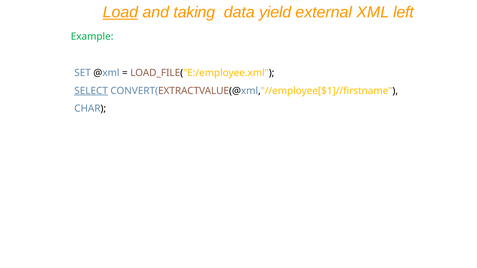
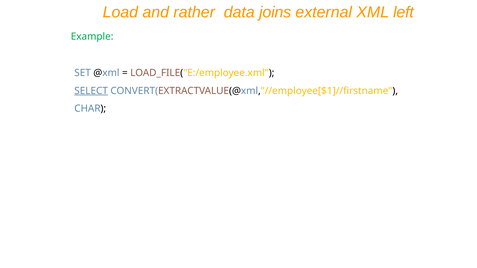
Load underline: present -> none (120, 12)
taking: taking -> rather (194, 12)
yield: yield -> joins (275, 12)
